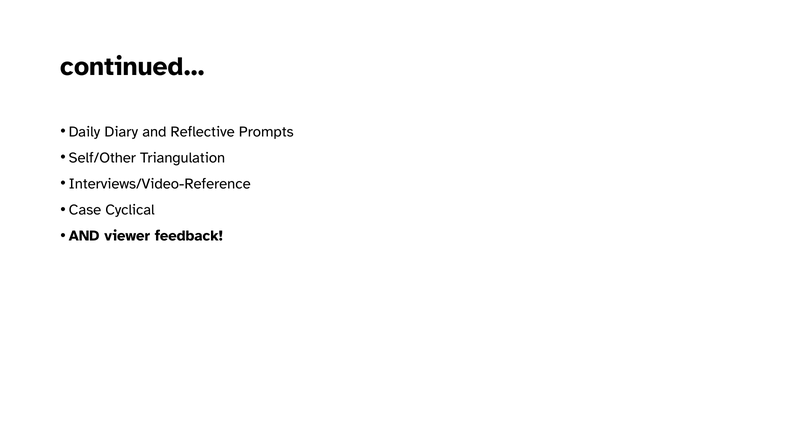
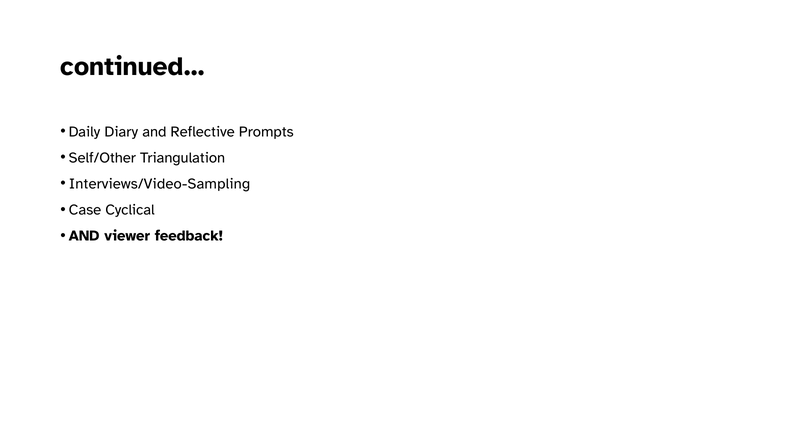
Interviews/Video-Reference: Interviews/Video-Reference -> Interviews/Video-Sampling (160, 184)
